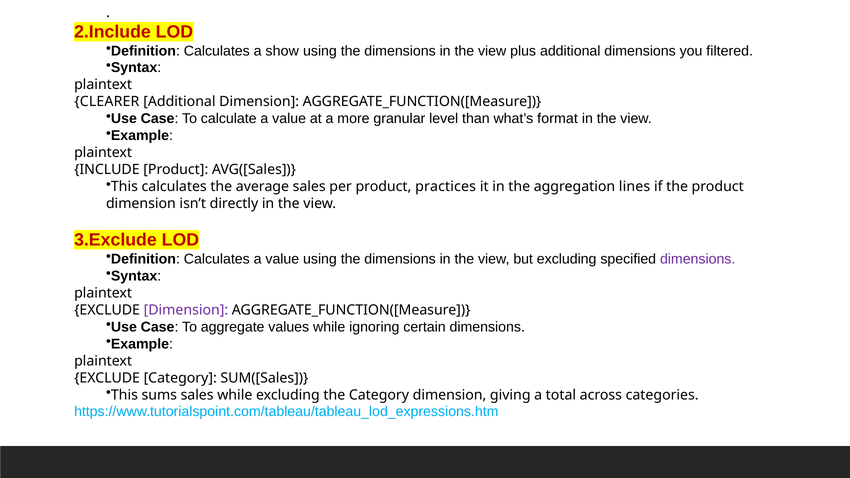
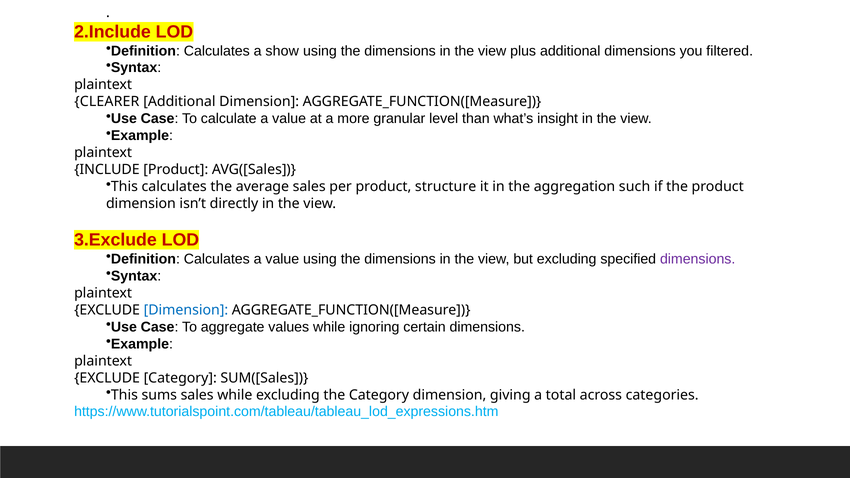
format: format -> insight (558, 119)
practices: practices -> structure (446, 187)
lines: lines -> such (635, 187)
Dimension colour: purple -> blue (186, 310)
